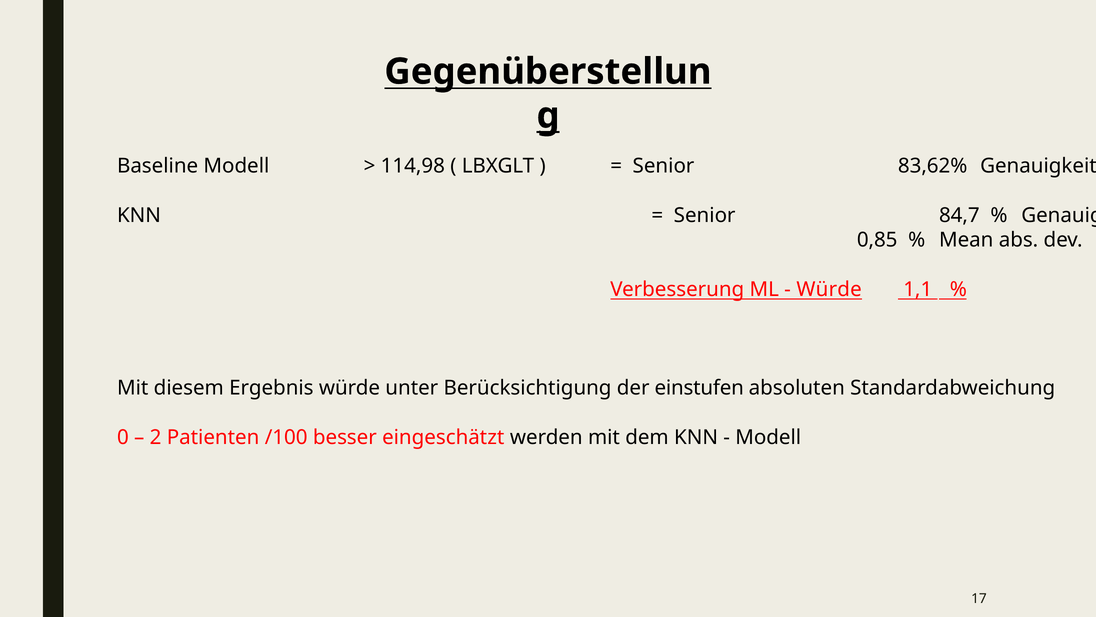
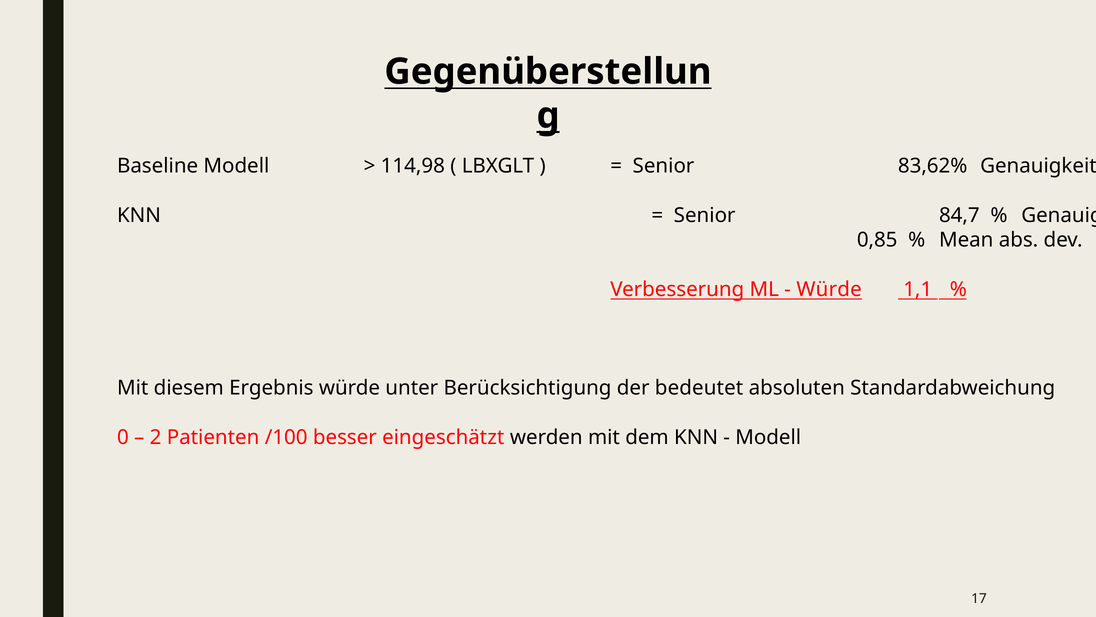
einstufen: einstufen -> bedeutet (699, 388)
